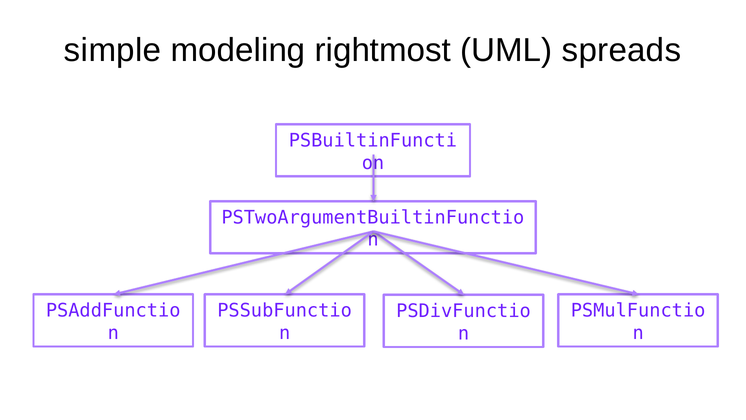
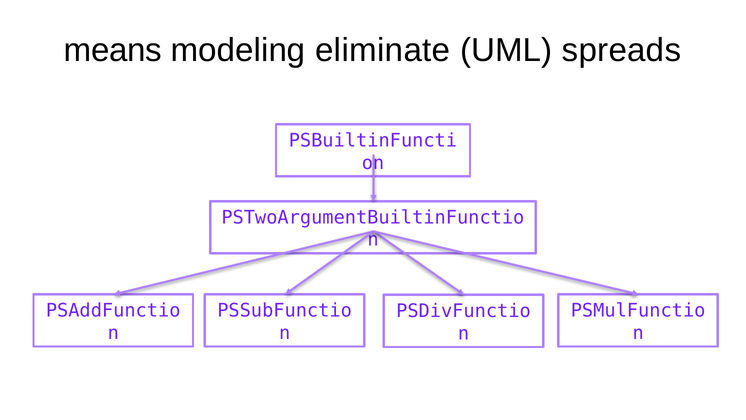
simple: simple -> means (113, 50)
rightmost: rightmost -> eliminate (383, 50)
